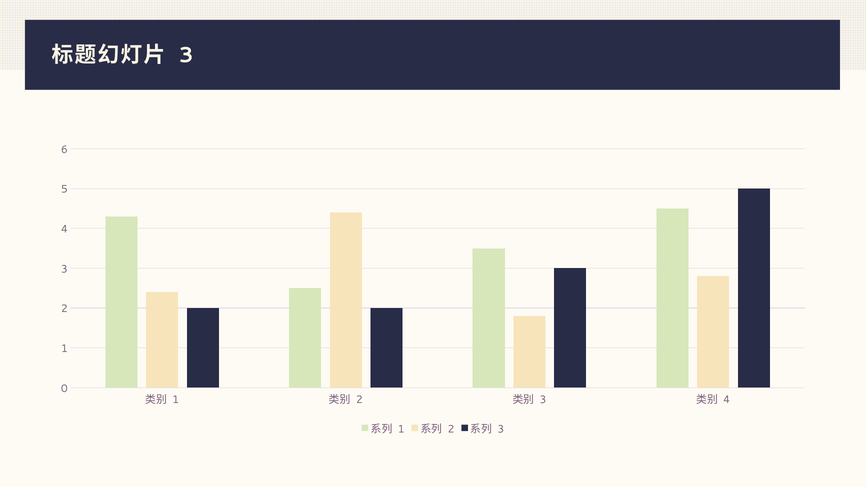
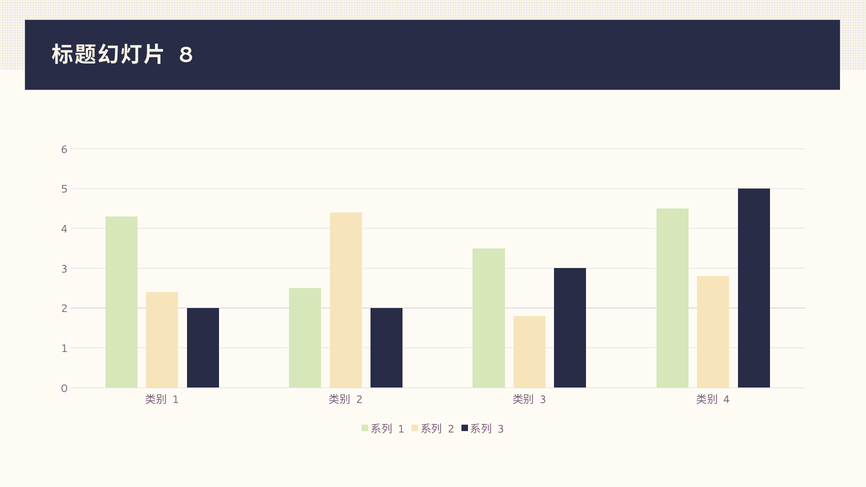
3: 3 -> 8 (186, 55)
